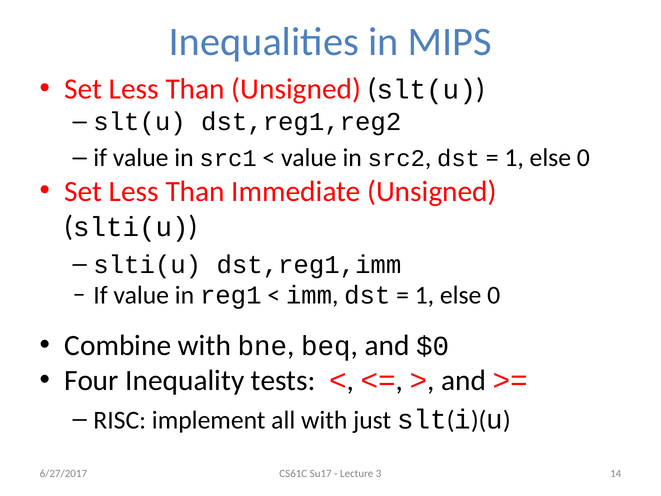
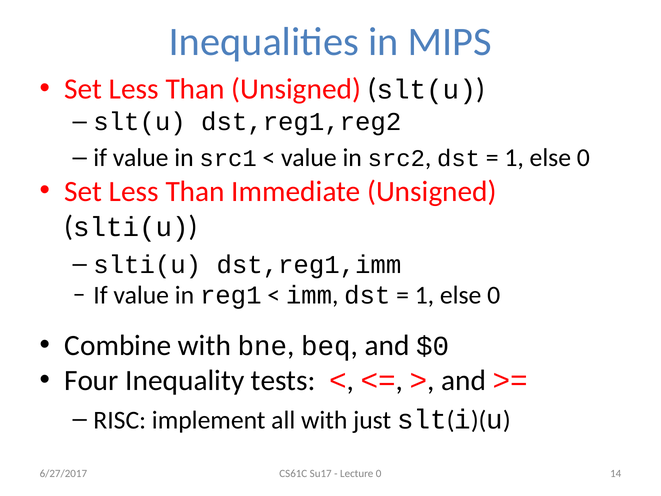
Lecture 3: 3 -> 0 (379, 473)
